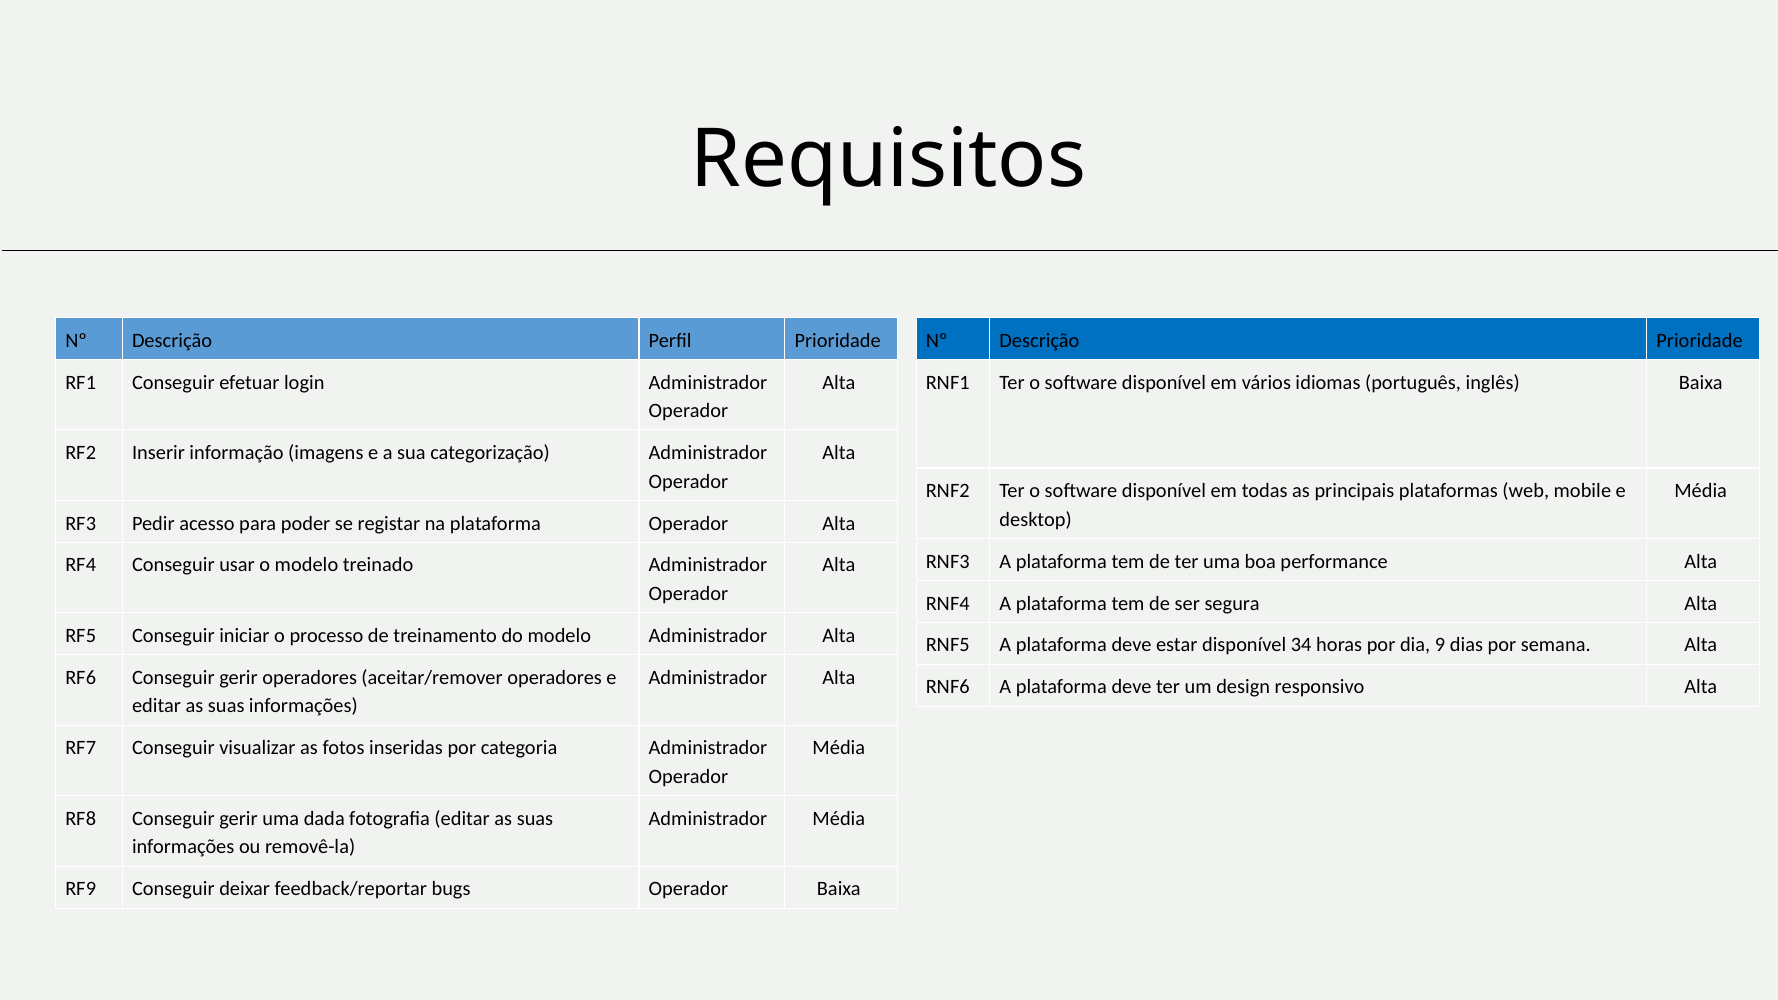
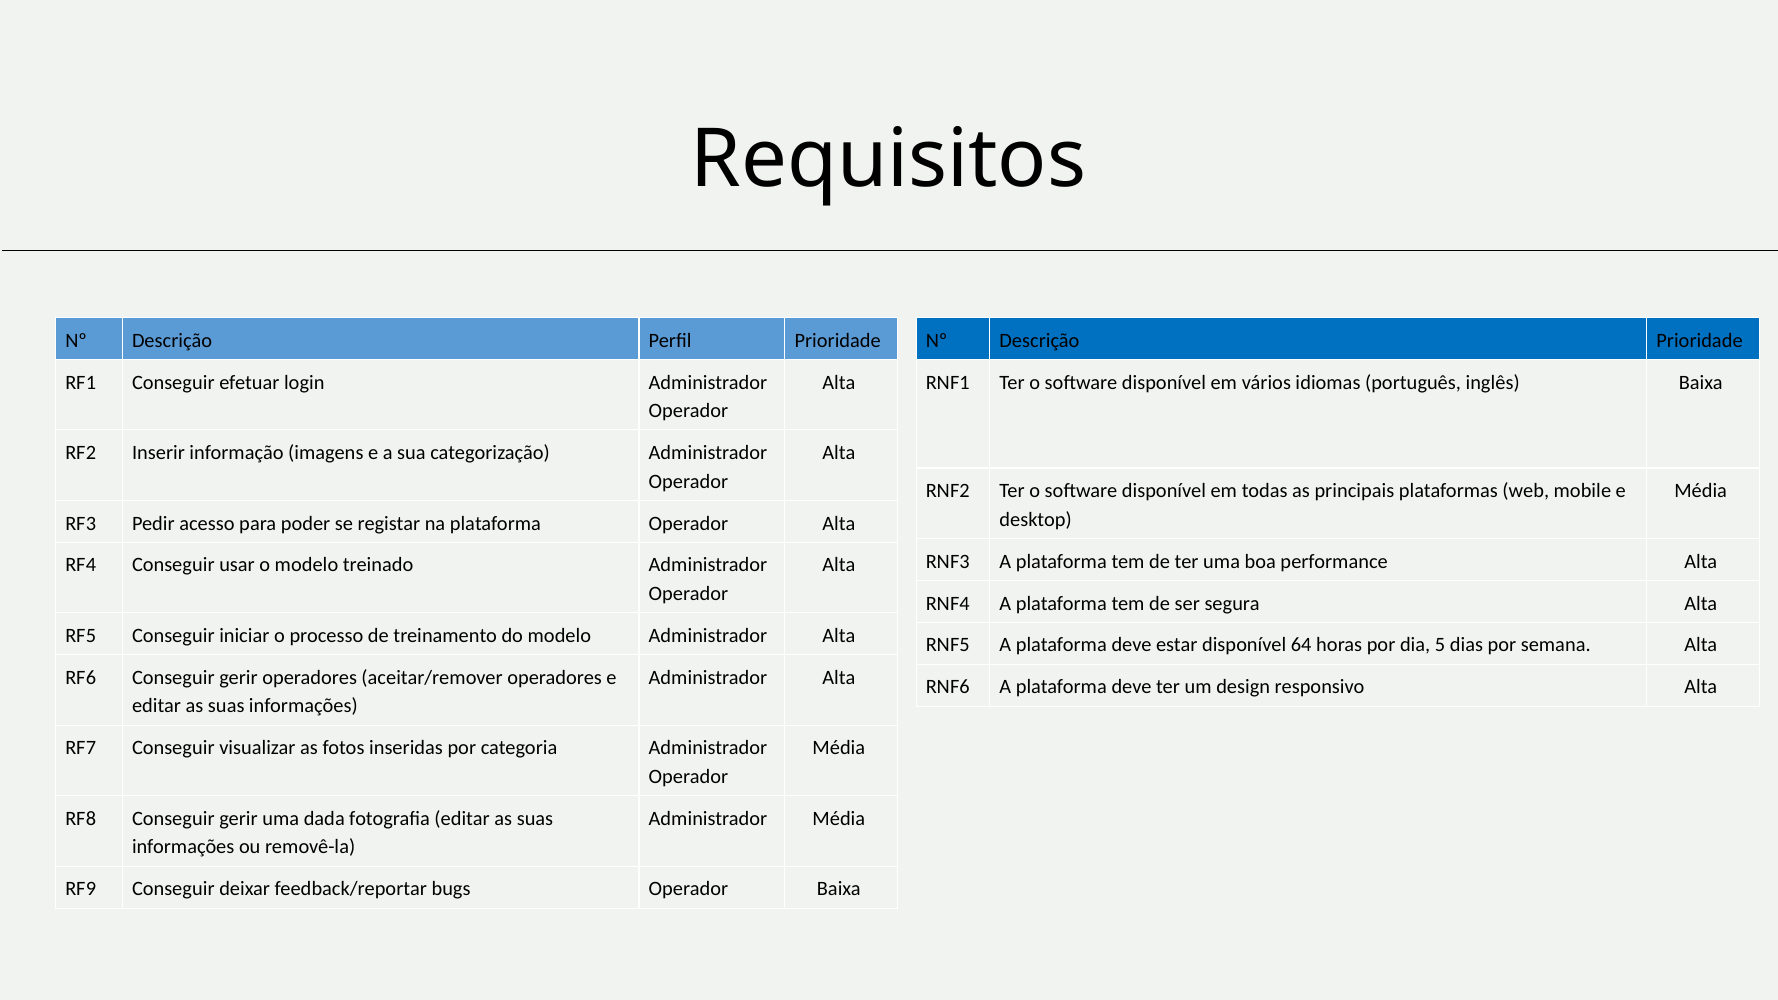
34: 34 -> 64 (1301, 645)
9: 9 -> 5 (1440, 645)
